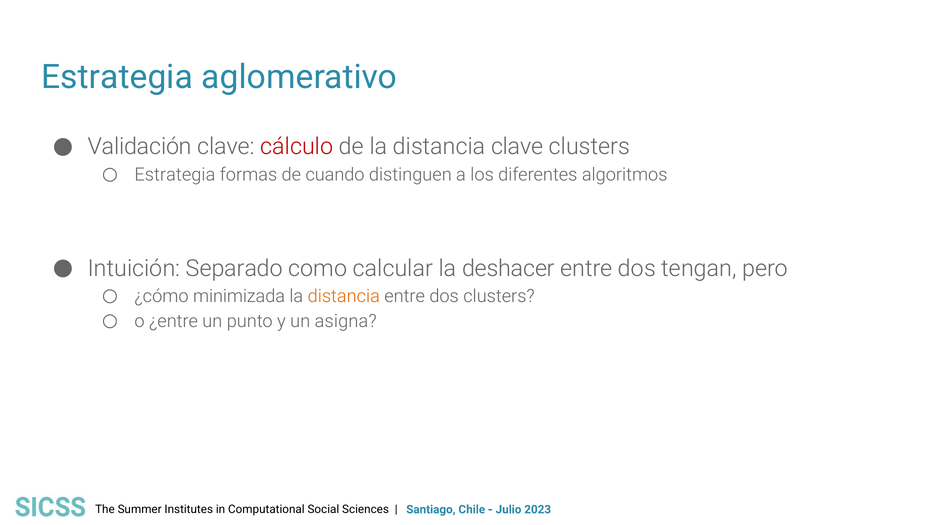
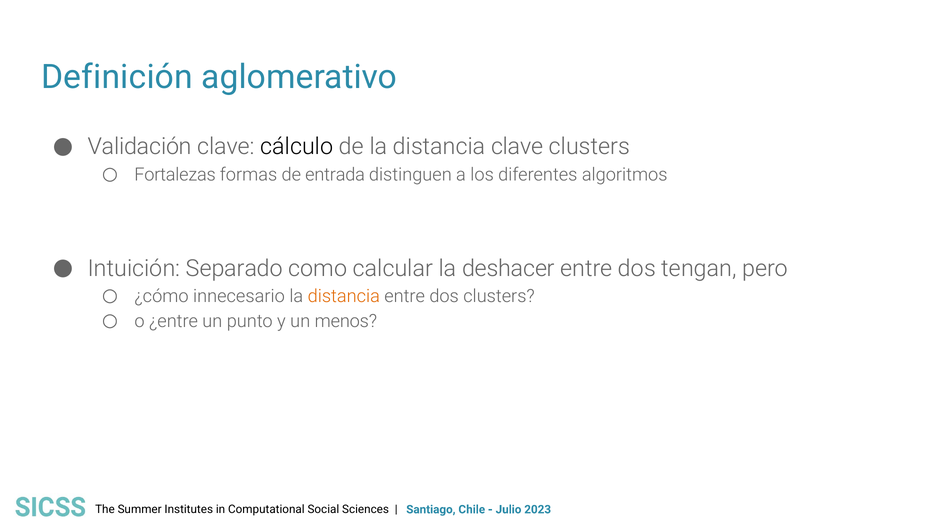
Estrategia: Estrategia -> Definición (117, 77)
cálculo colour: red -> black (297, 147)
Estrategia: Estrategia -> Fortalezas (175, 175)
cuando: cuando -> entrada (335, 175)
minimizada: minimizada -> innecesario (239, 296)
asigna: asigna -> menos (346, 321)
